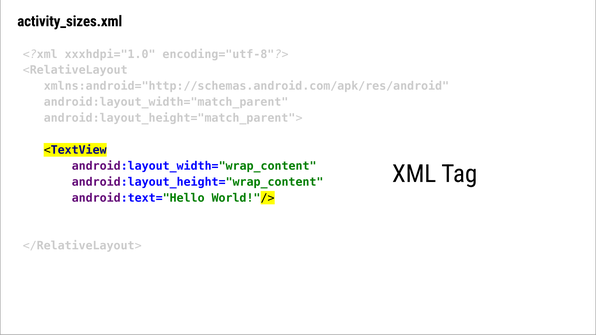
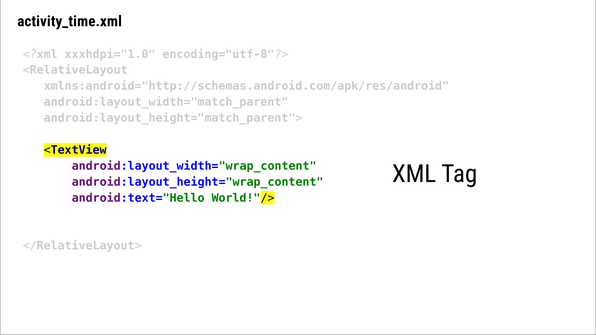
activity_sizes.xml: activity_sizes.xml -> activity_time.xml (70, 21)
